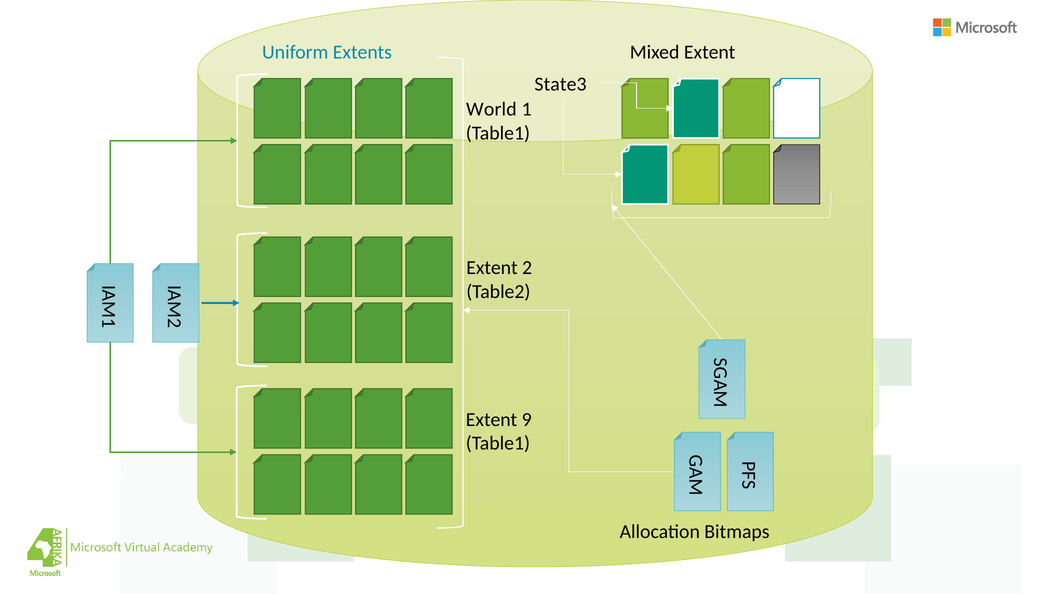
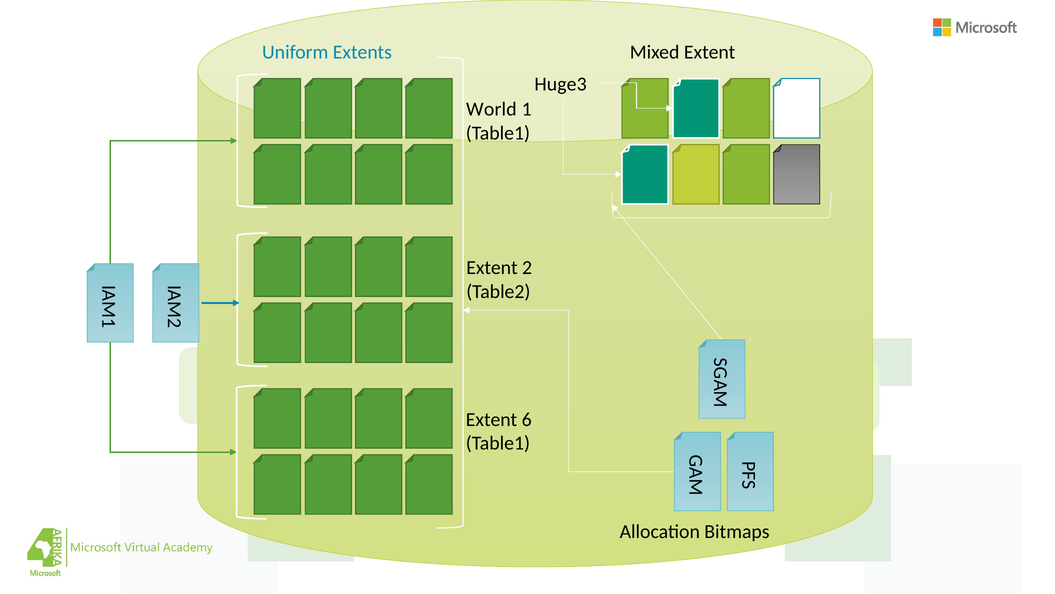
State3: State3 -> Huge3 (561, 84)
9: 9 -> 6 (527, 419)
